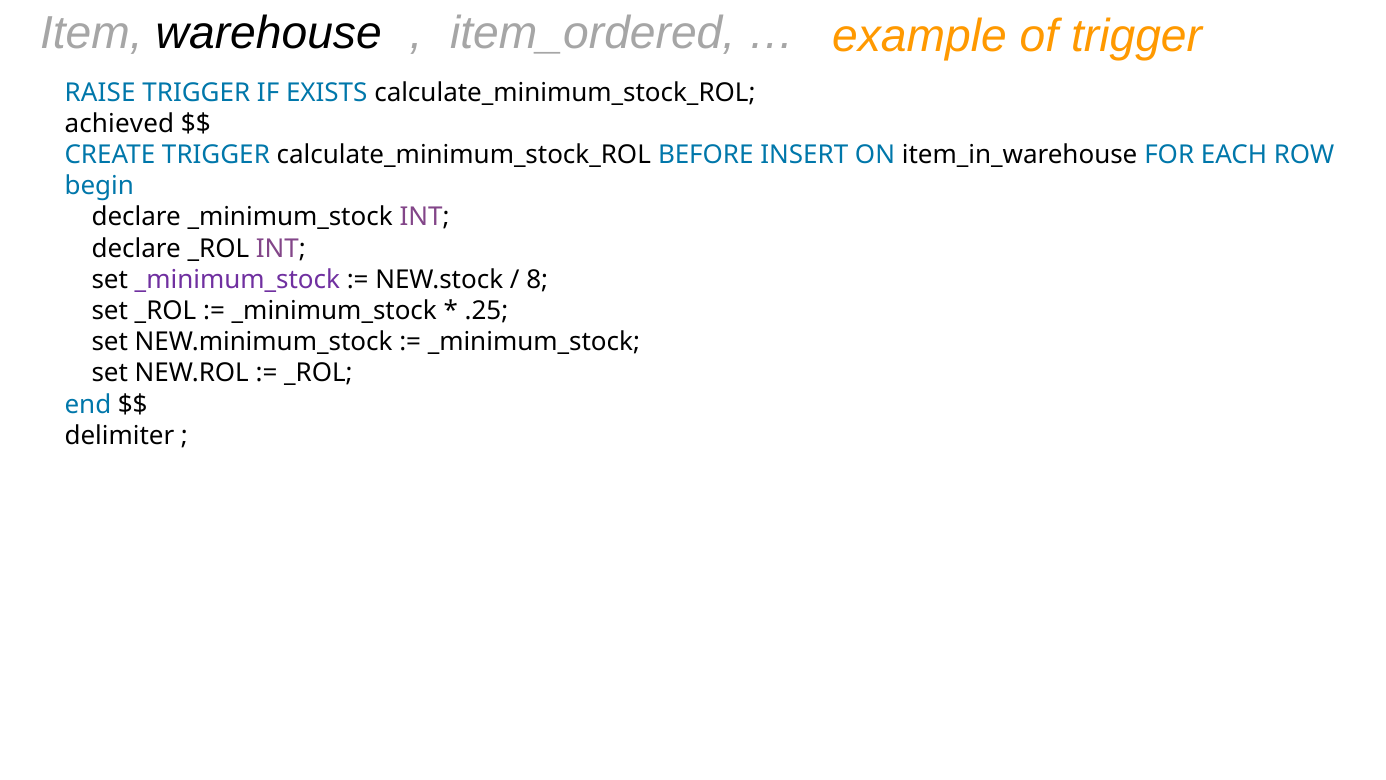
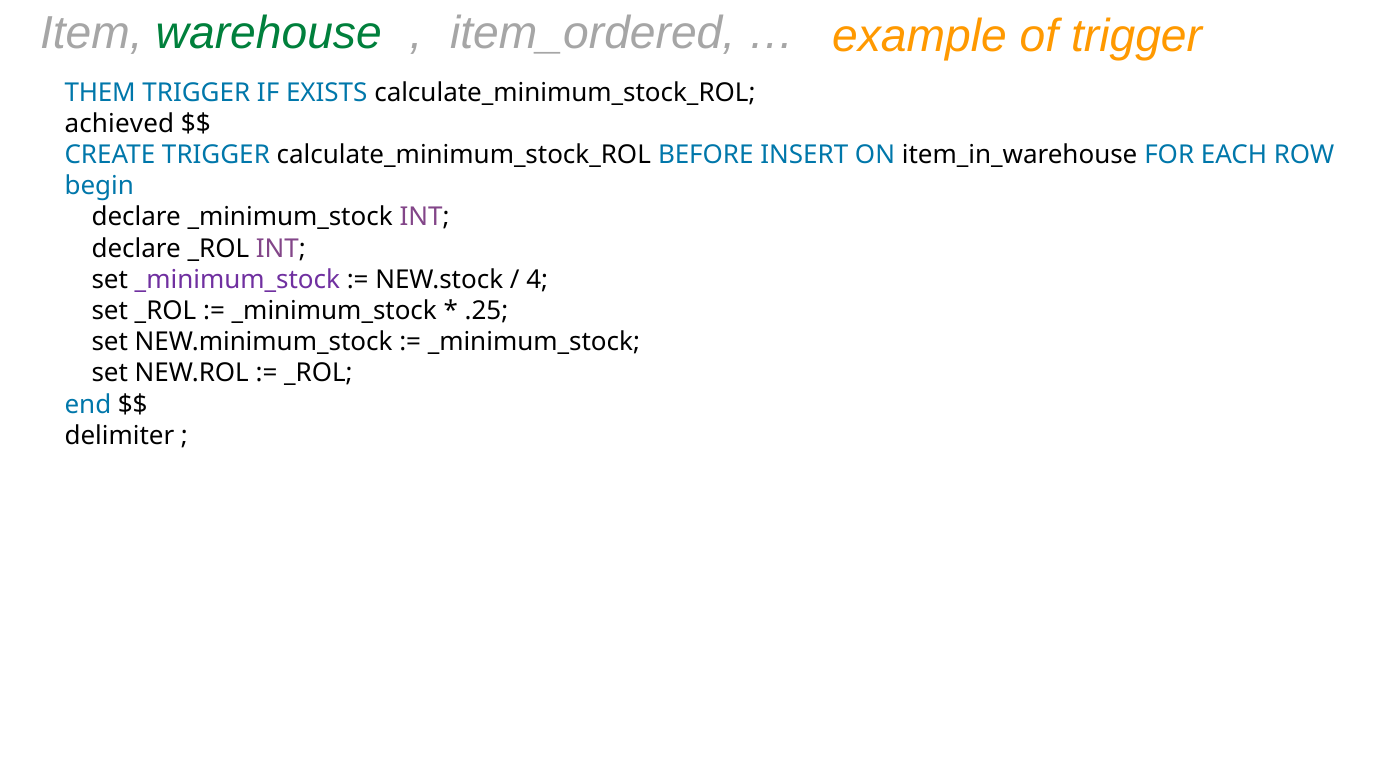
warehouse colour: black -> green (269, 33)
RAISE: RAISE -> THEM (100, 93)
8: 8 -> 4 (537, 280)
